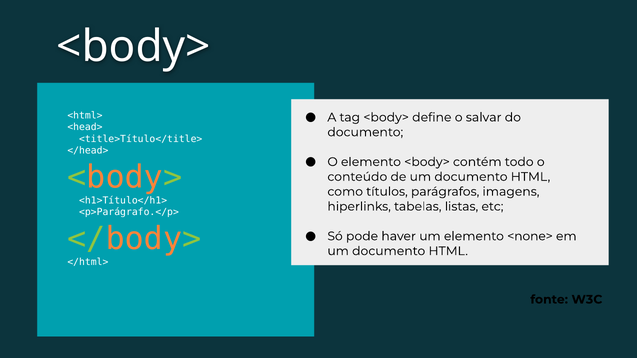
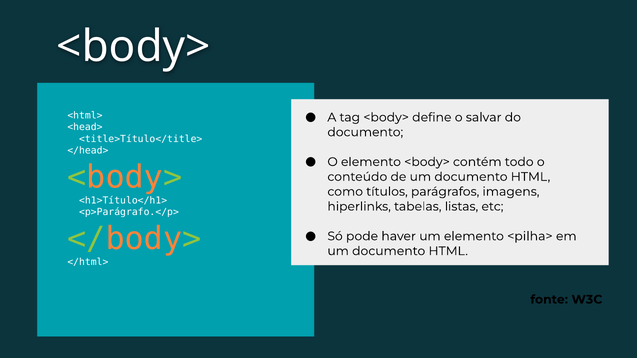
<none>: <none> -> <pilha> (530, 236)
